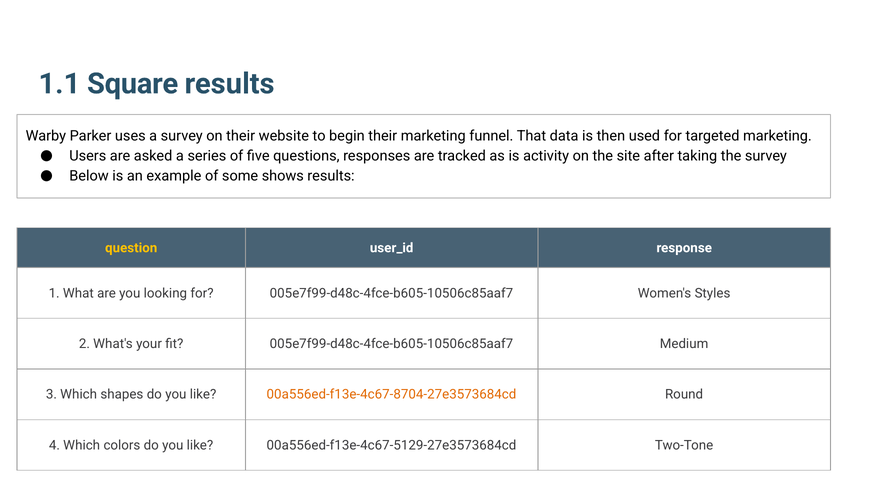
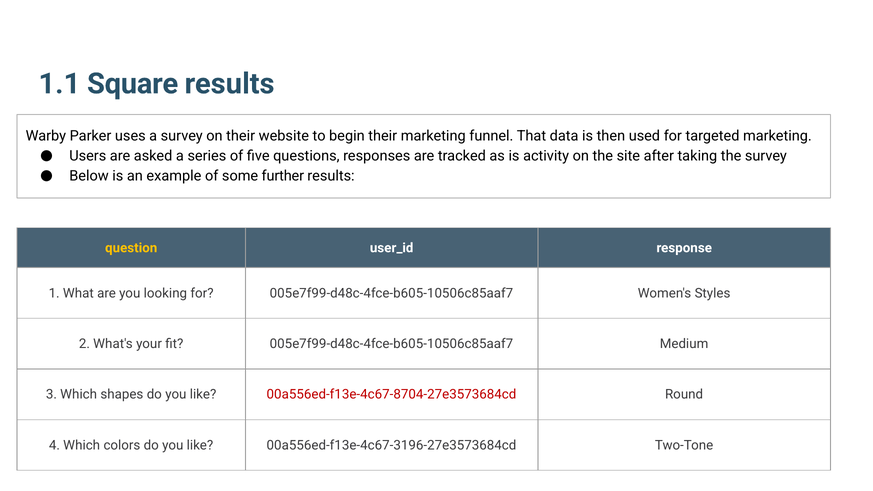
shows: shows -> further (283, 176)
00a556ed-f13e-4c67-8704-27e3573684cd colour: orange -> red (391, 395)
00a556ed-f13e-4c67-5129-27e3573684cd: 00a556ed-f13e-4c67-5129-27e3573684cd -> 00a556ed-f13e-4c67-3196-27e3573684cd (391, 445)
